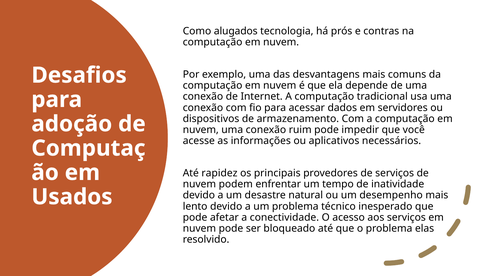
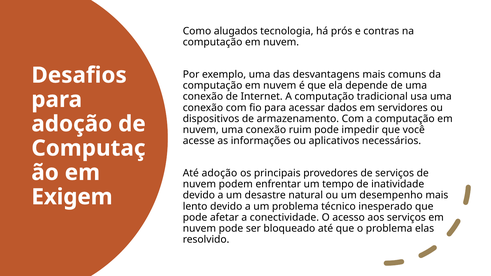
Até rapidez: rapidez -> adoção (219, 173)
Usados: Usados -> Exigem (72, 197)
